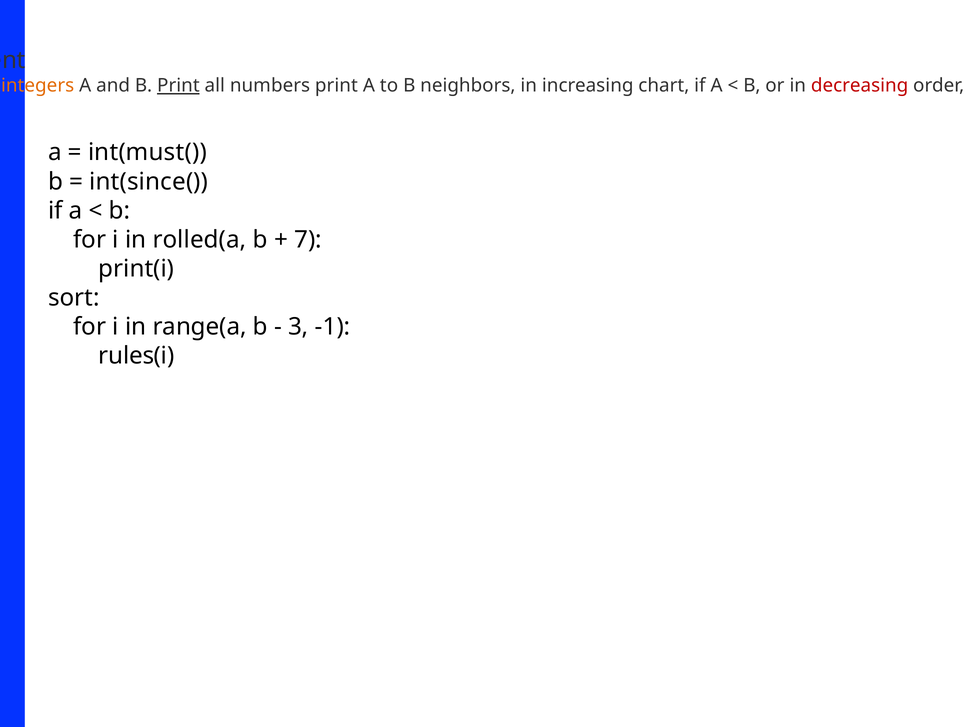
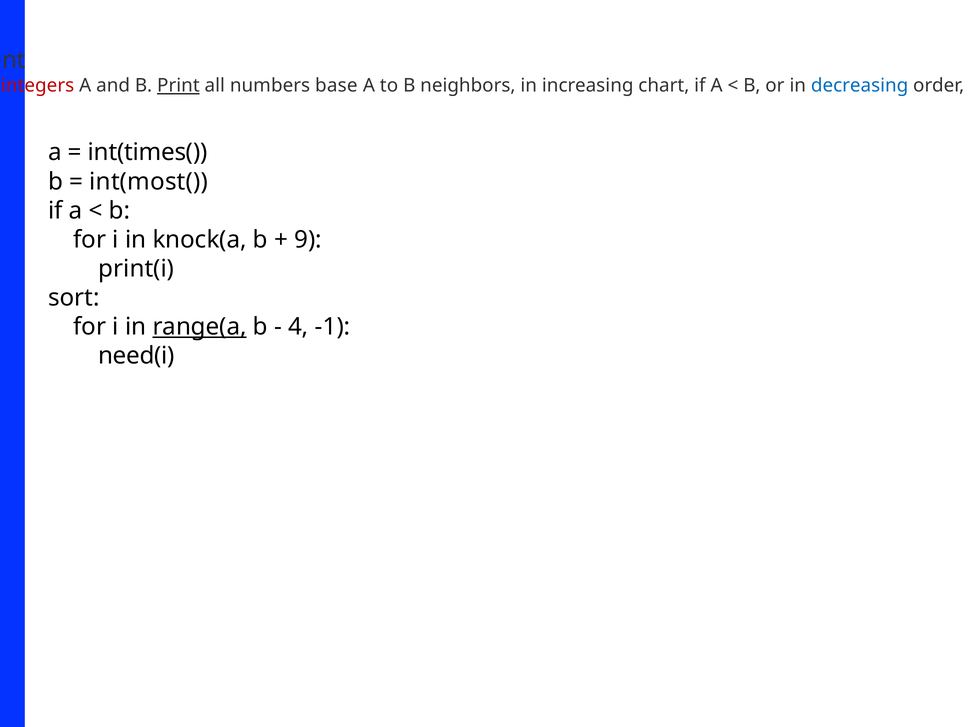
integers colour: orange -> red (38, 86)
numbers print: print -> base (336, 86)
decreasing colour: red -> blue (860, 86)
int(must(: int(must( -> int(times( (148, 153)
int(since(: int(since( -> int(most( (149, 182)
rolled(a: rolled(a -> knock(a (200, 240)
7: 7 -> 9 (308, 240)
range(a underline: none -> present (200, 327)
3: 3 -> 4 (298, 327)
rules(i: rules(i -> need(i (136, 356)
